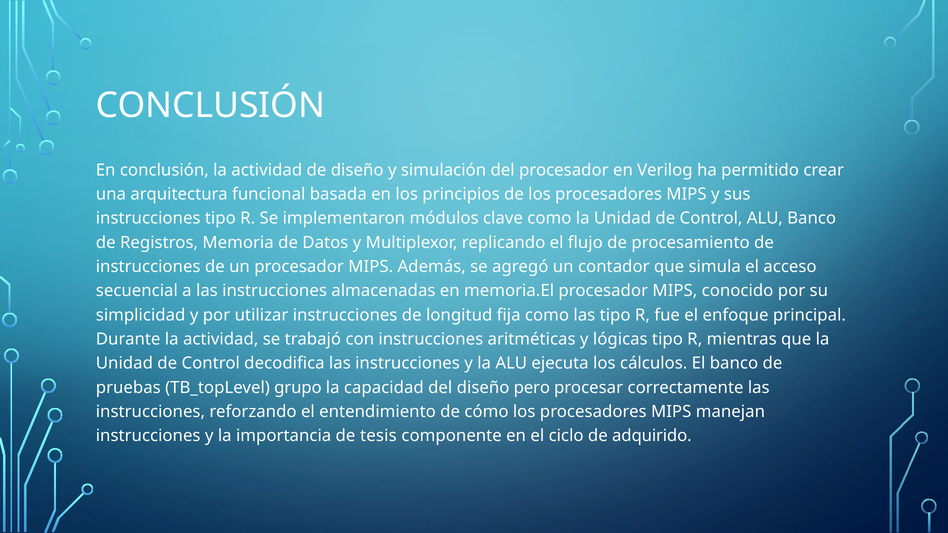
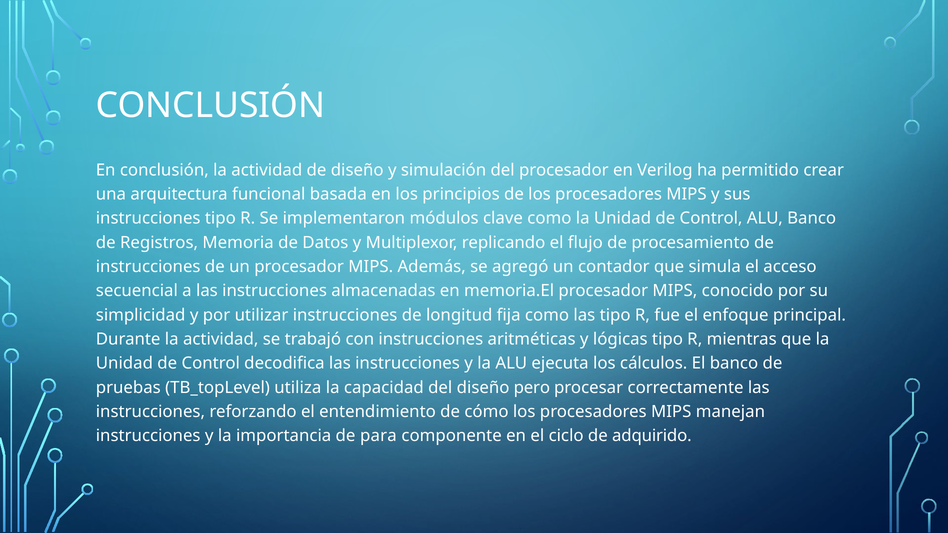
grupo: grupo -> utiliza (298, 388)
tesis: tesis -> para (378, 436)
